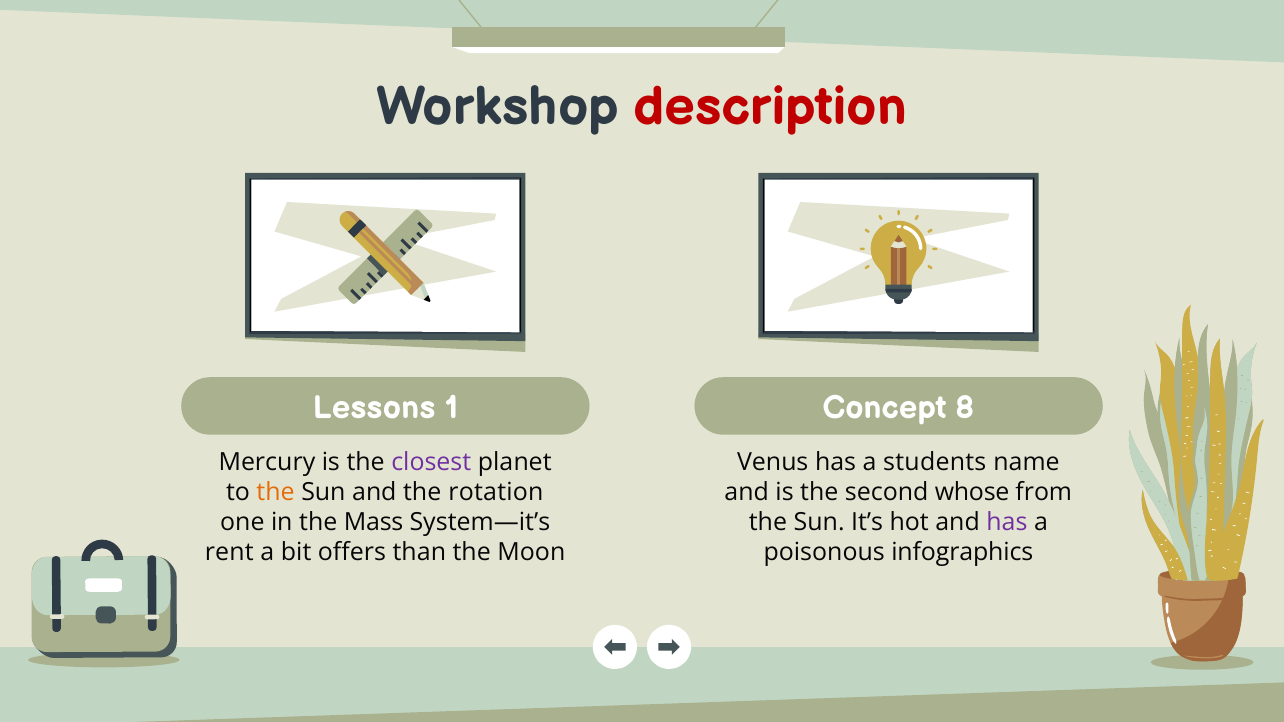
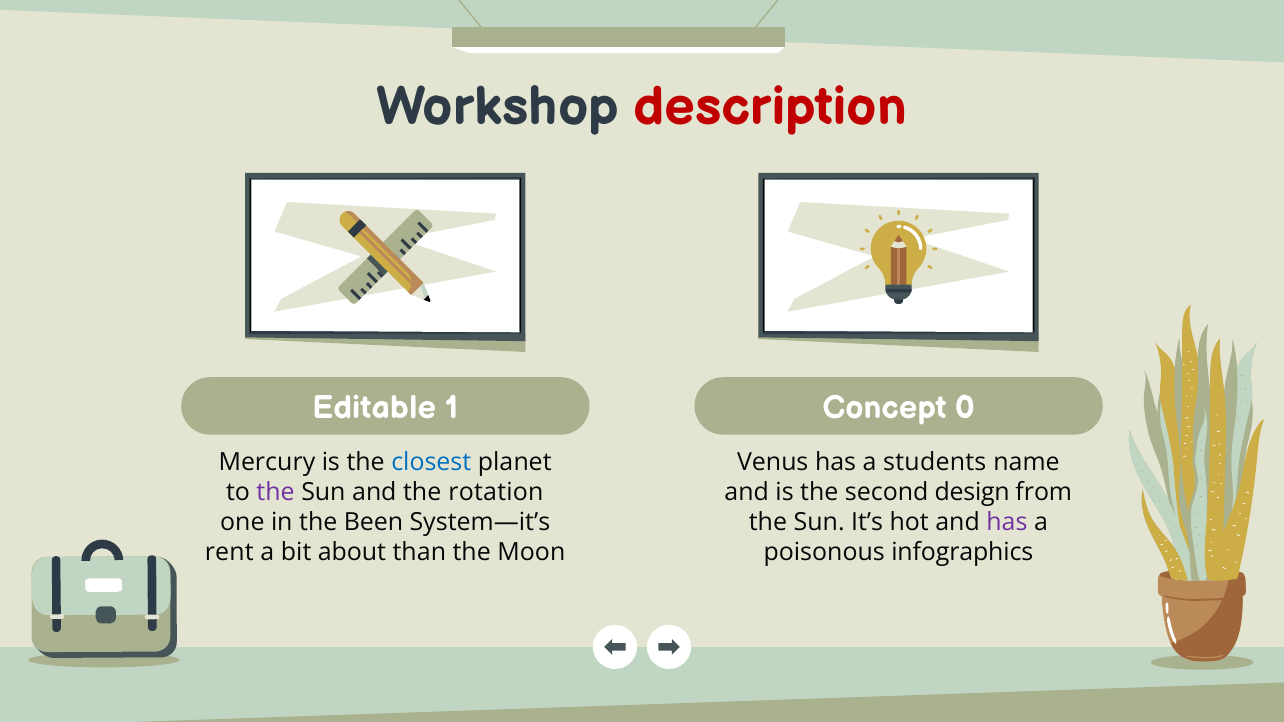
Lessons: Lessons -> Editable (374, 408)
8: 8 -> 0 (965, 408)
closest colour: purple -> blue (431, 463)
the colour: orange -> purple (276, 493)
whose: whose -> design (972, 493)
Mass: Mass -> Been (374, 523)
offers: offers -> about (352, 553)
